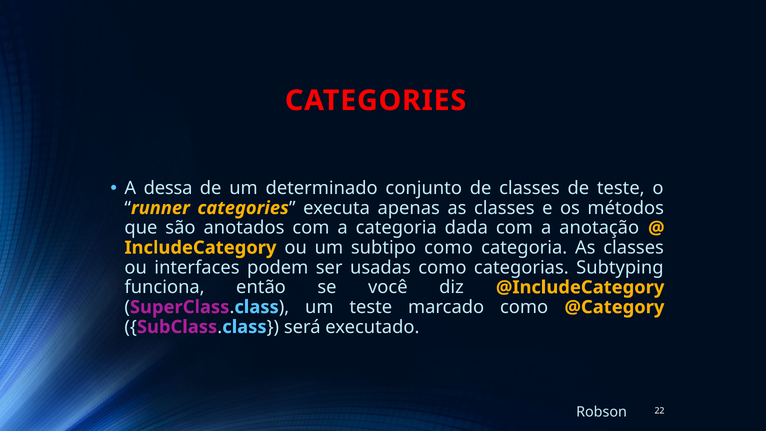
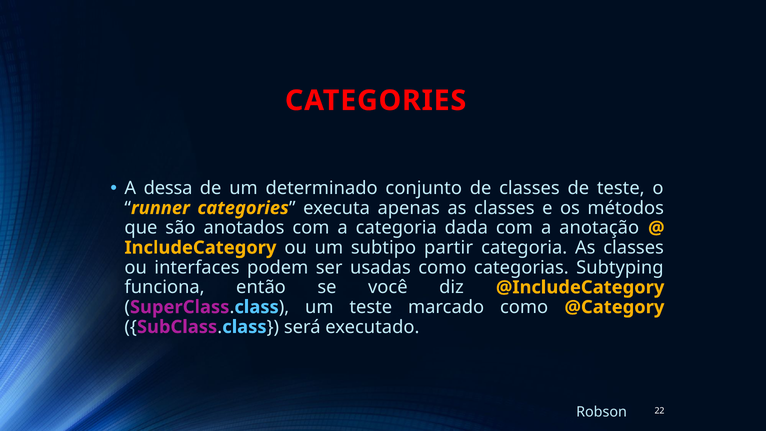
subtipo como: como -> partir (449, 248)
